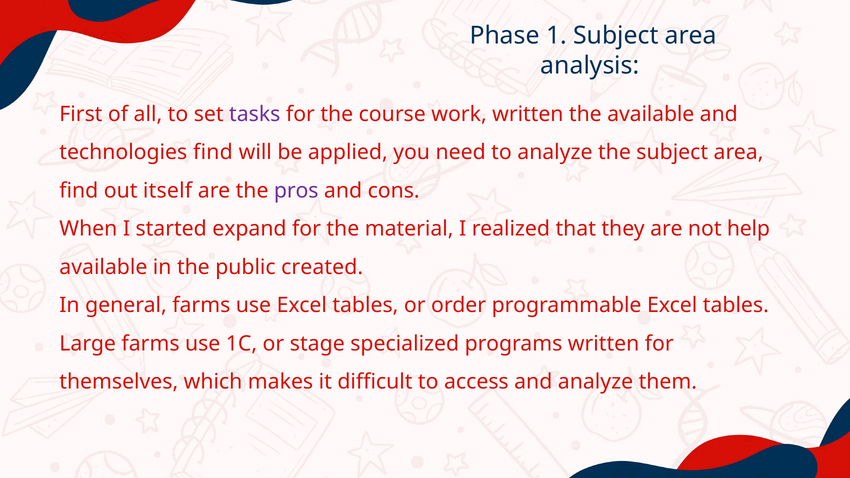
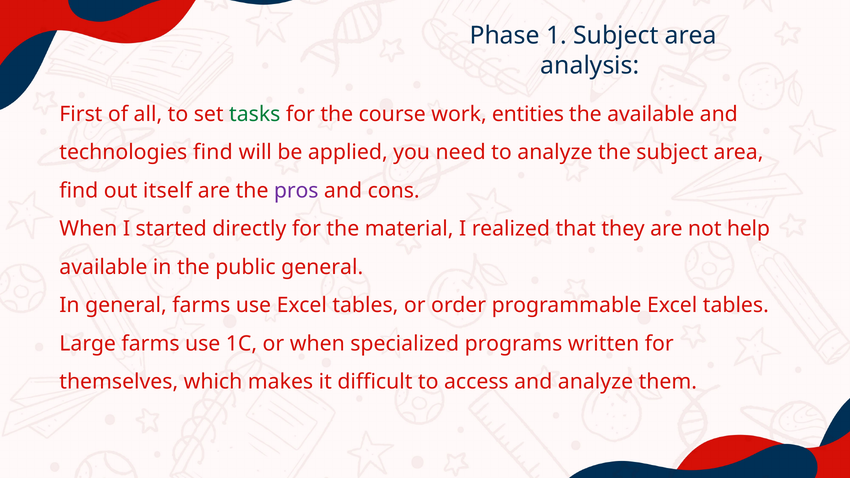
tasks colour: purple -> green (255, 114)
work written: written -> entities (528, 114)
expand: expand -> directly (249, 229)
public created: created -> general (322, 267)
or stage: stage -> when (317, 344)
